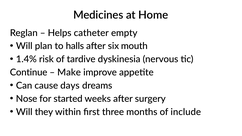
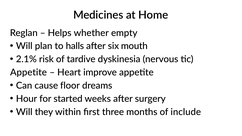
catheter: catheter -> whether (91, 33)
1.4%: 1.4% -> 2.1% (26, 59)
Continue: Continue -> Appetite (28, 72)
Make: Make -> Heart (69, 72)
days: days -> floor (70, 86)
Nose: Nose -> Hour (27, 99)
